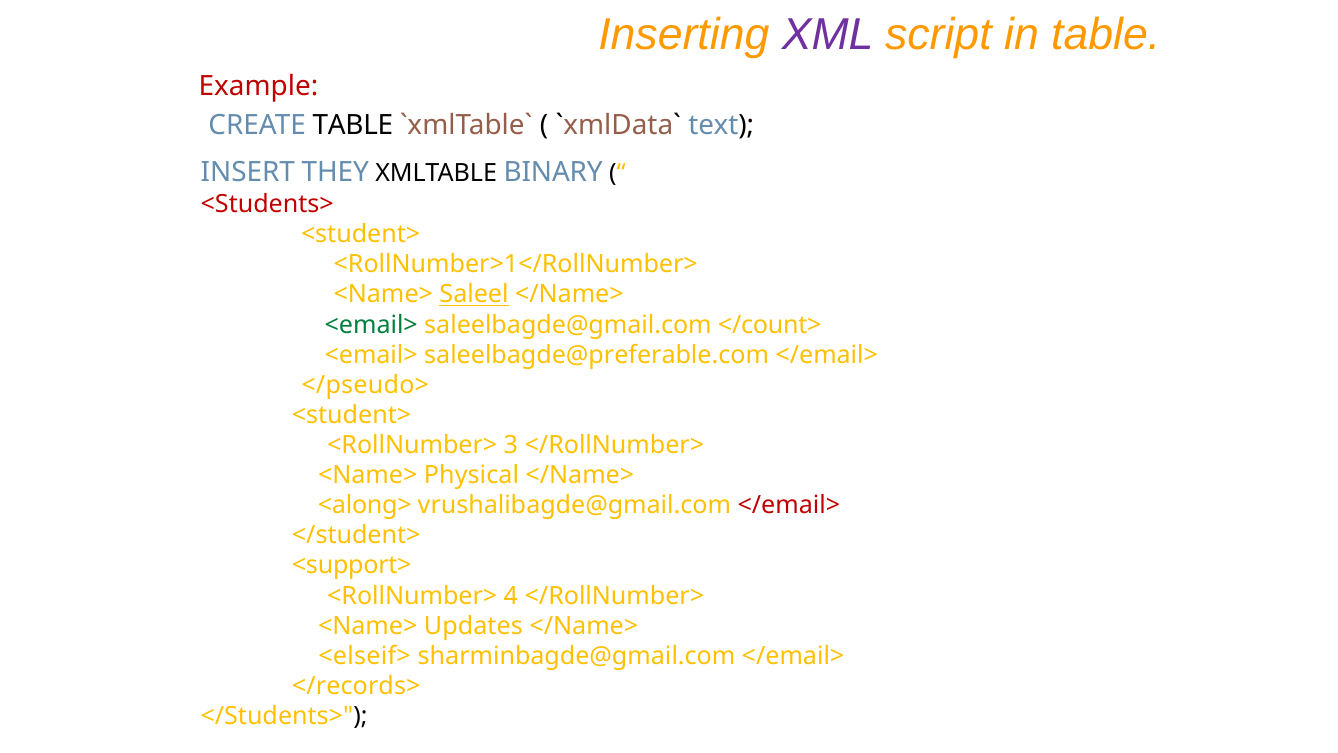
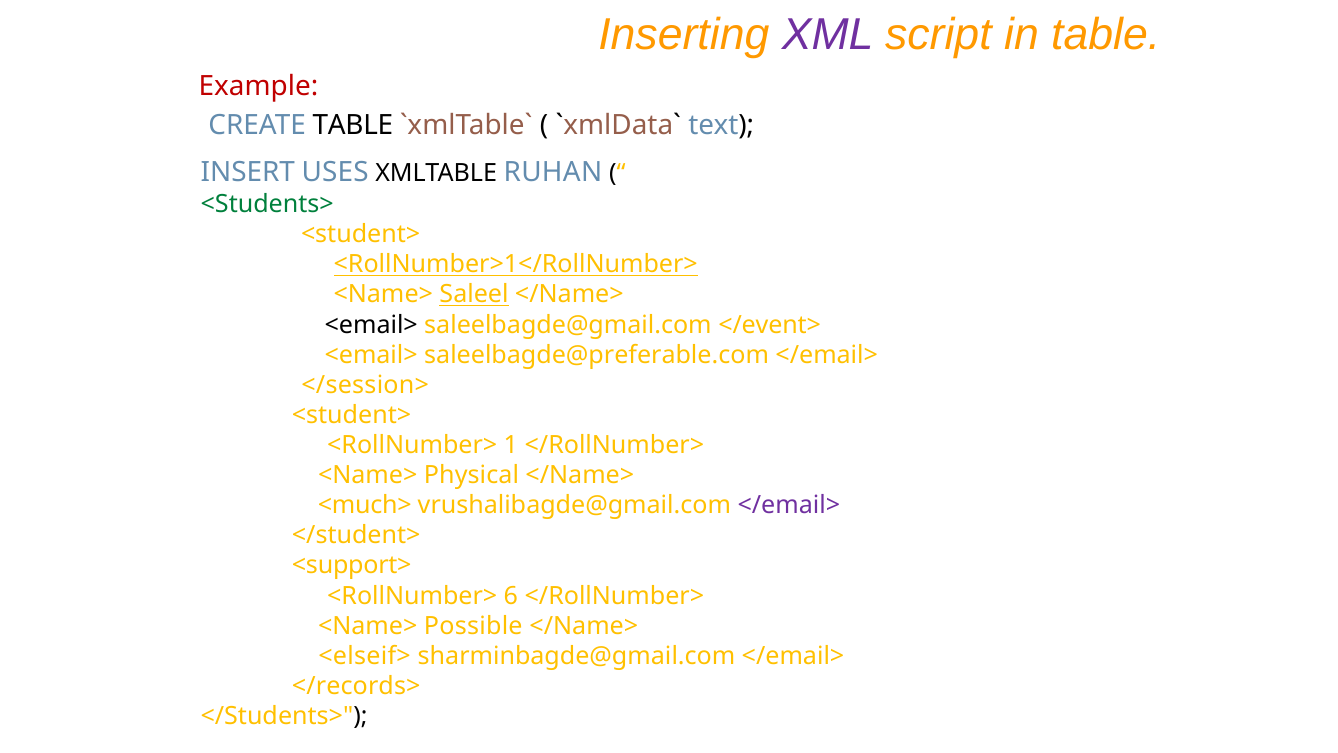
THEY: THEY -> USES (335, 173)
BINARY: BINARY -> RUHAN (553, 173)
<Students> colour: red -> green (267, 204)
<RollNumber>1</RollNumber> underline: none -> present (516, 264)
<email> colour: green -> black (371, 325)
</count>: </count> -> </event> (770, 325)
</pseudo>: </pseudo> -> </session> (365, 385)
3: 3 -> 1 (511, 445)
<along>: <along> -> <much> (365, 505)
</email> colour: red -> purple (789, 505)
4: 4 -> 6 (511, 596)
Updates: Updates -> Possible (473, 626)
